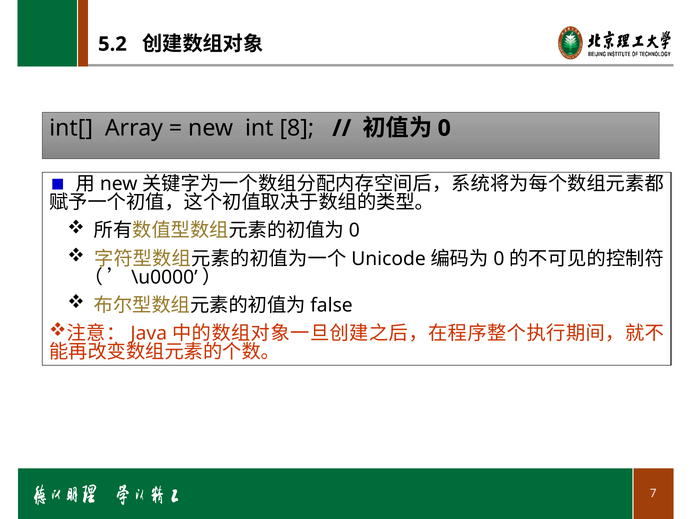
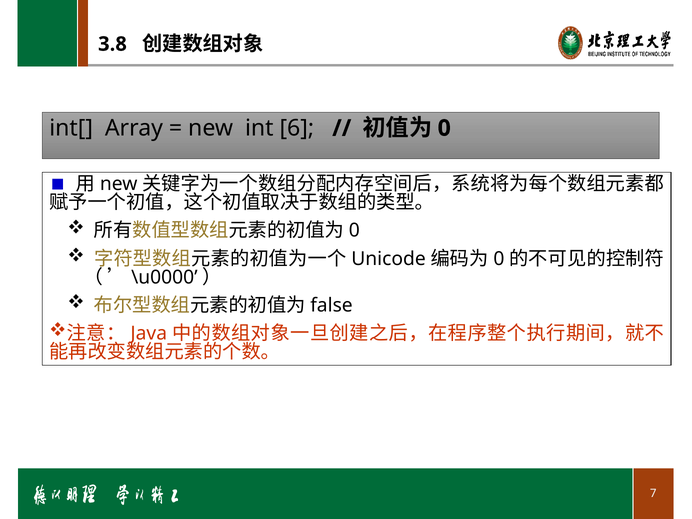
5.2: 5.2 -> 3.8 (112, 44)
8: 8 -> 6 (297, 128)
